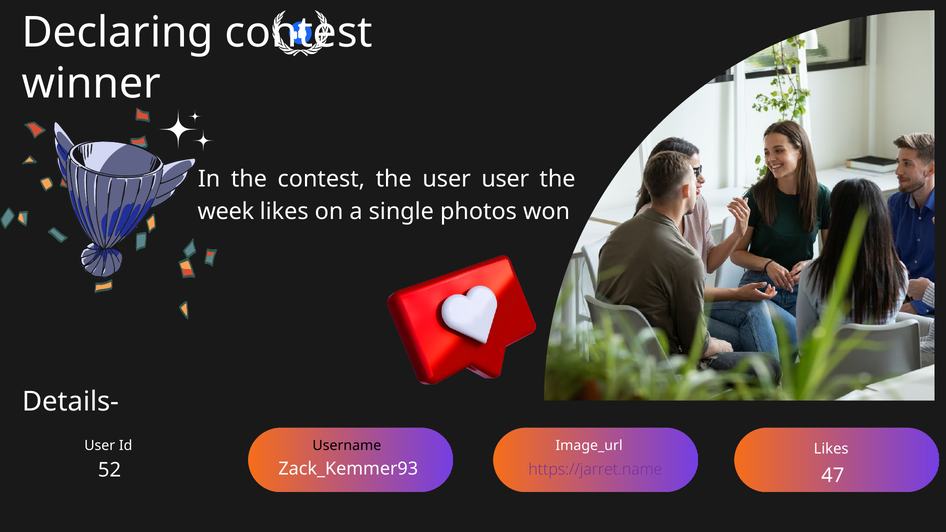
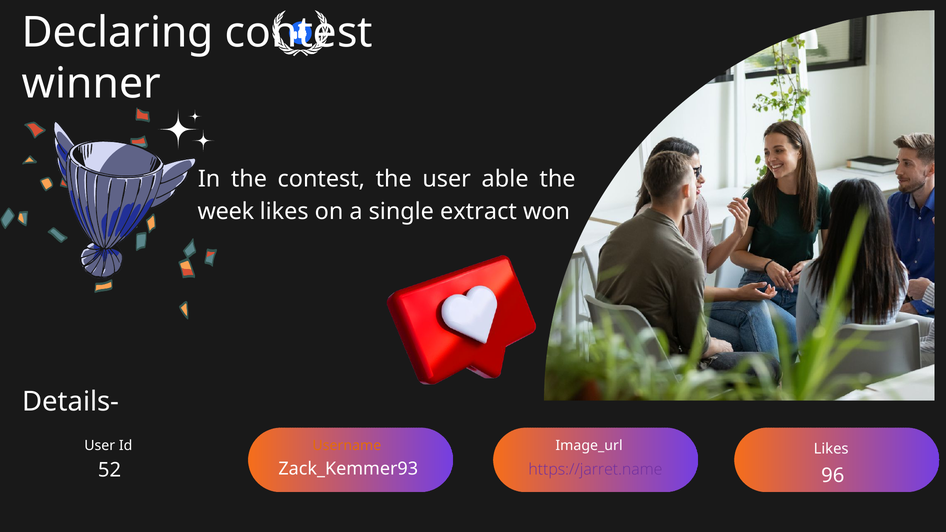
user user: user -> able (505, 179)
photos: photos -> extract (478, 212)
Username colour: black -> orange (347, 446)
47: 47 -> 96 (833, 476)
